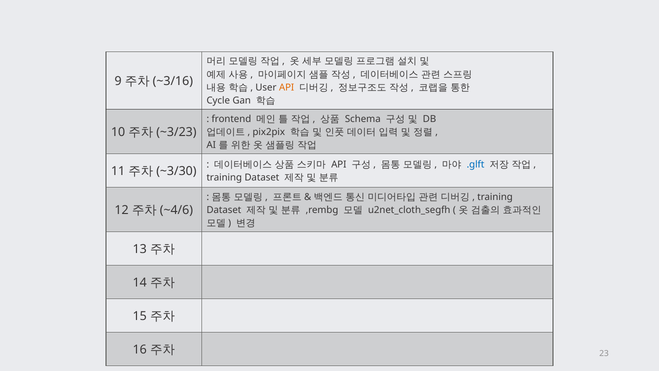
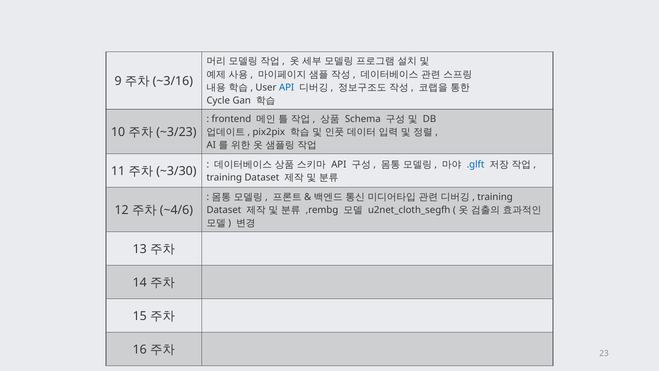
API colour: orange -> blue (287, 88)
